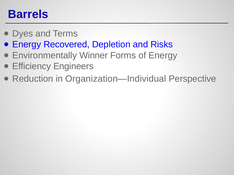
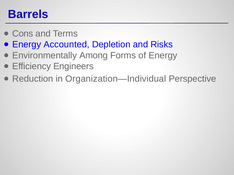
Dyes: Dyes -> Cons (23, 34)
Recovered: Recovered -> Accounted (67, 45)
Winner: Winner -> Among (94, 56)
